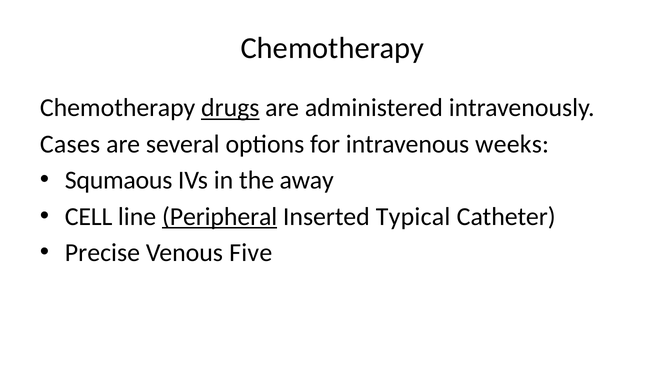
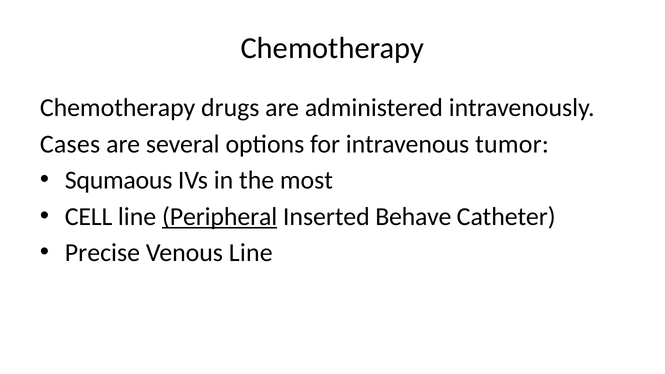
drugs underline: present -> none (230, 108)
weeks: weeks -> tumor (512, 144)
away: away -> most (306, 180)
Typical: Typical -> Behave (413, 217)
Venous Five: Five -> Line (251, 253)
